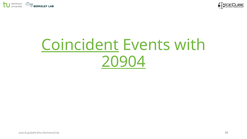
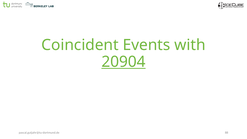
Coincident underline: present -> none (80, 45)
